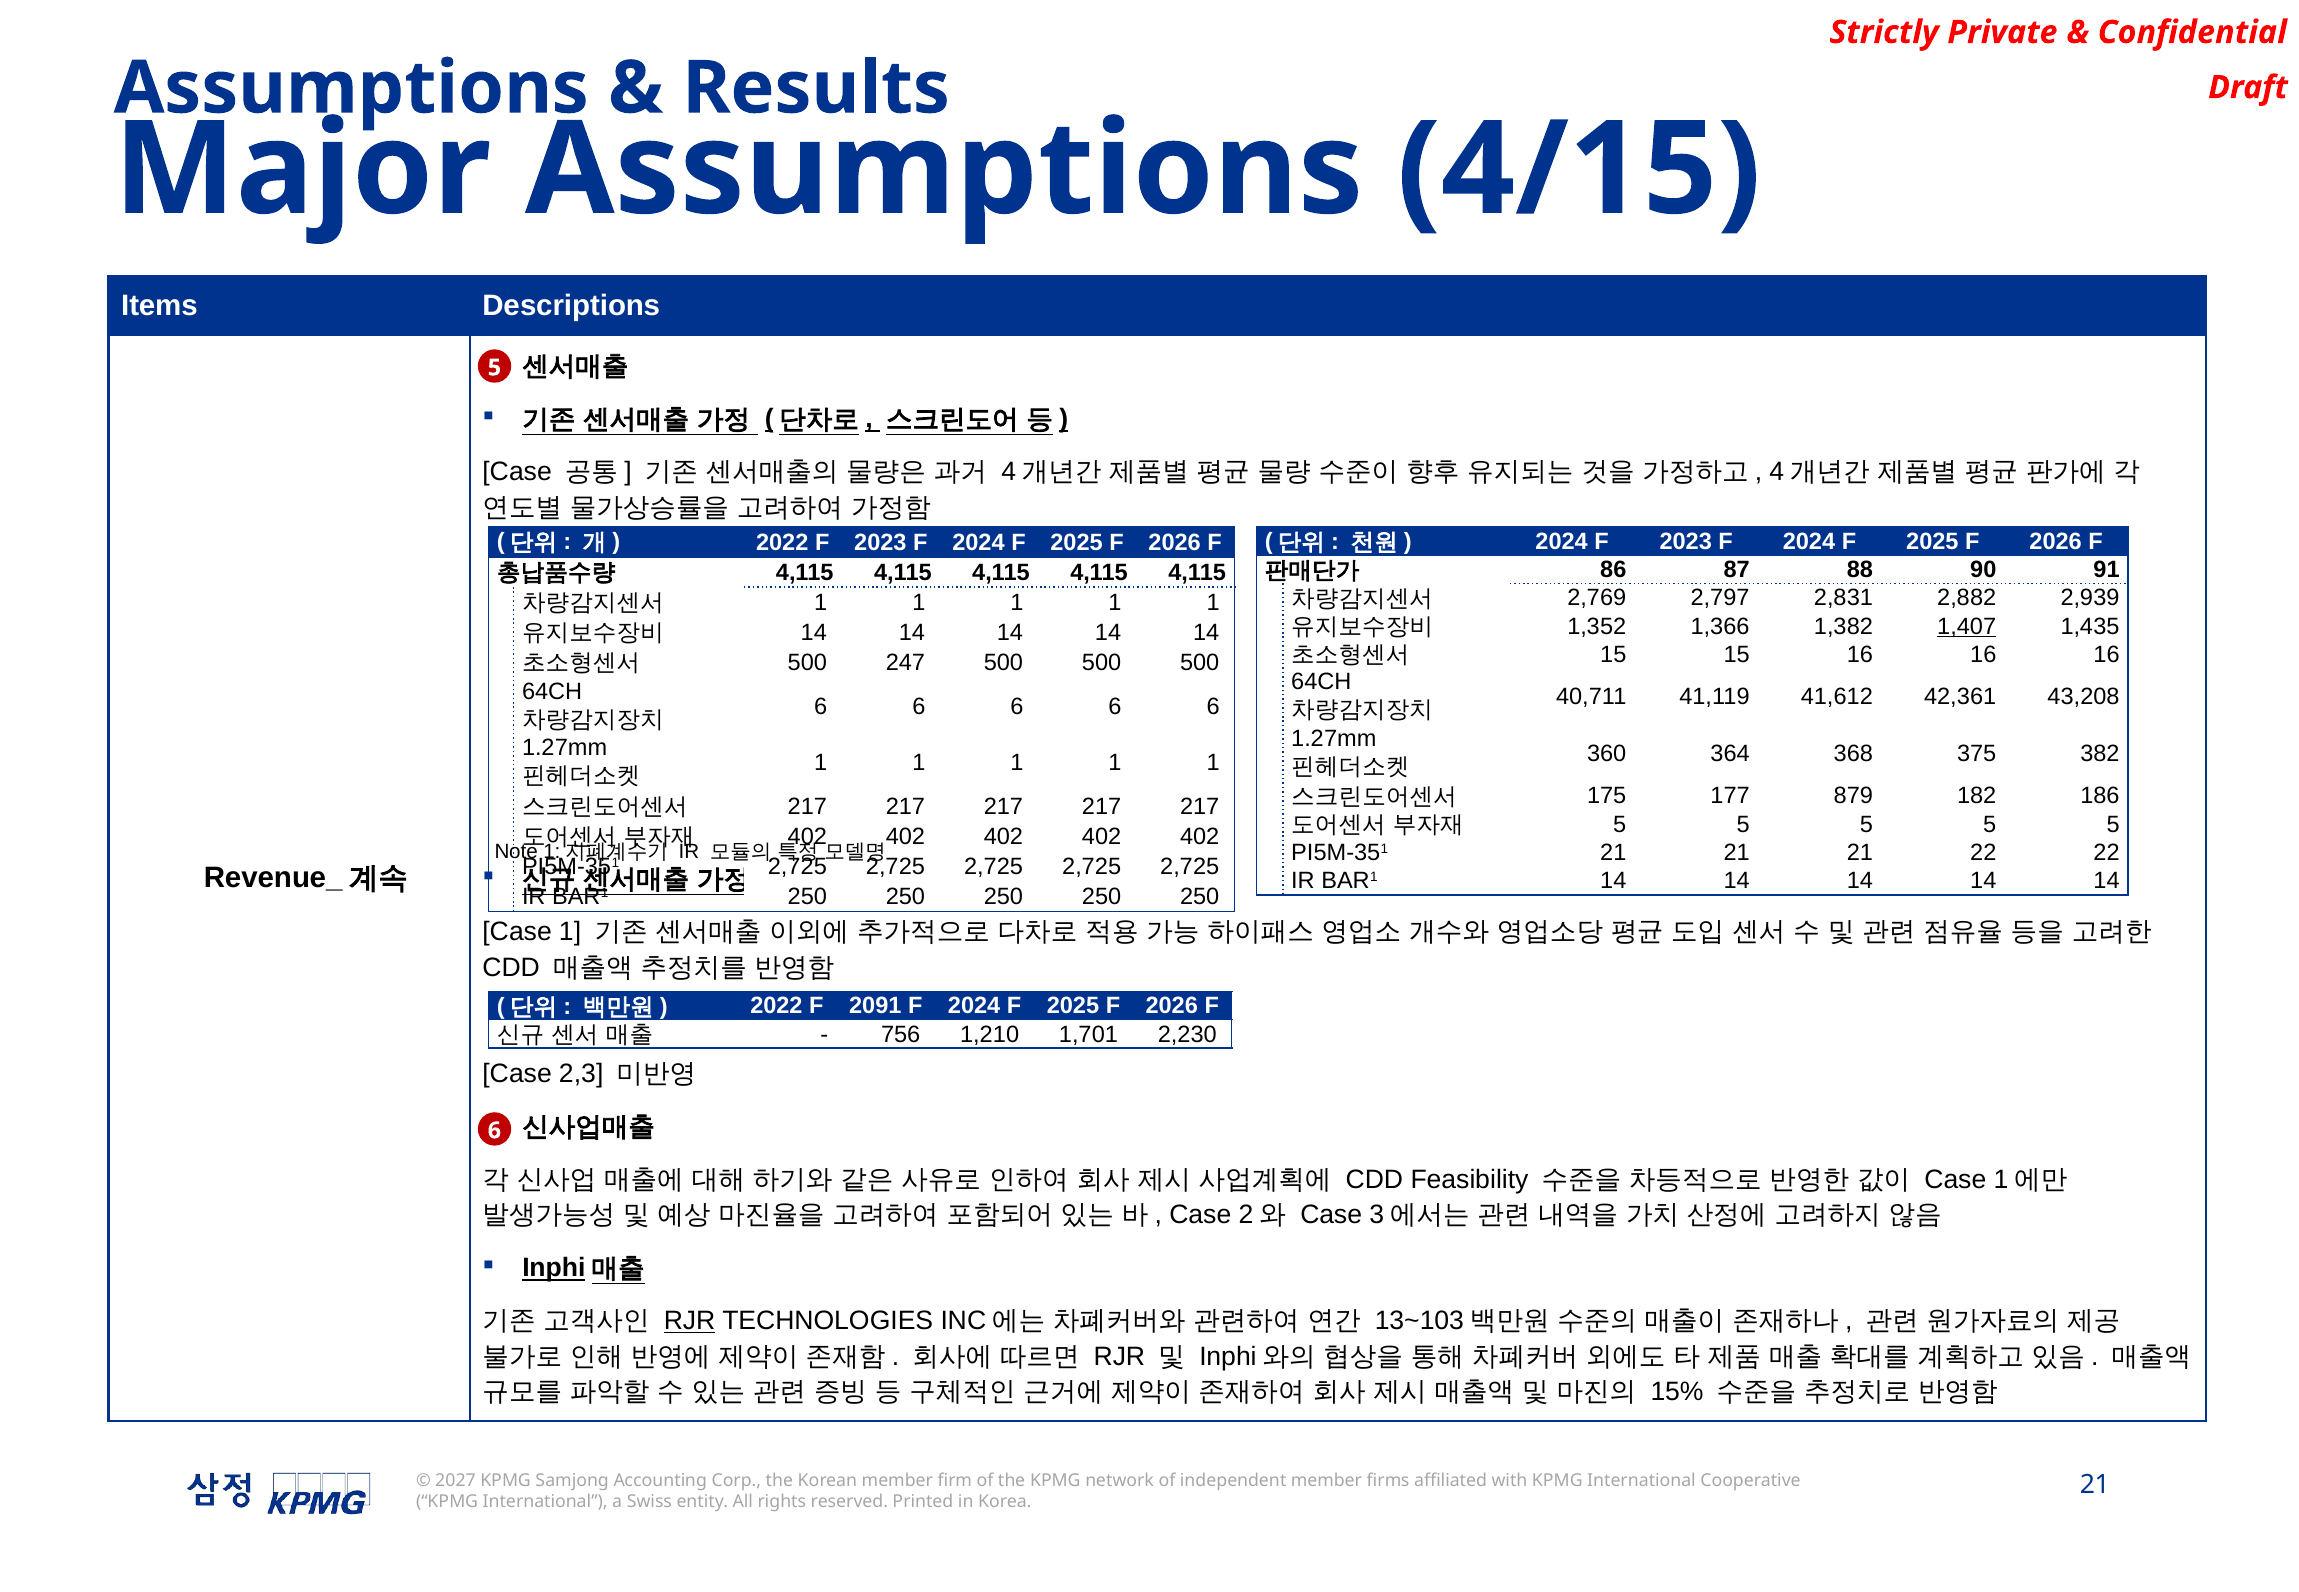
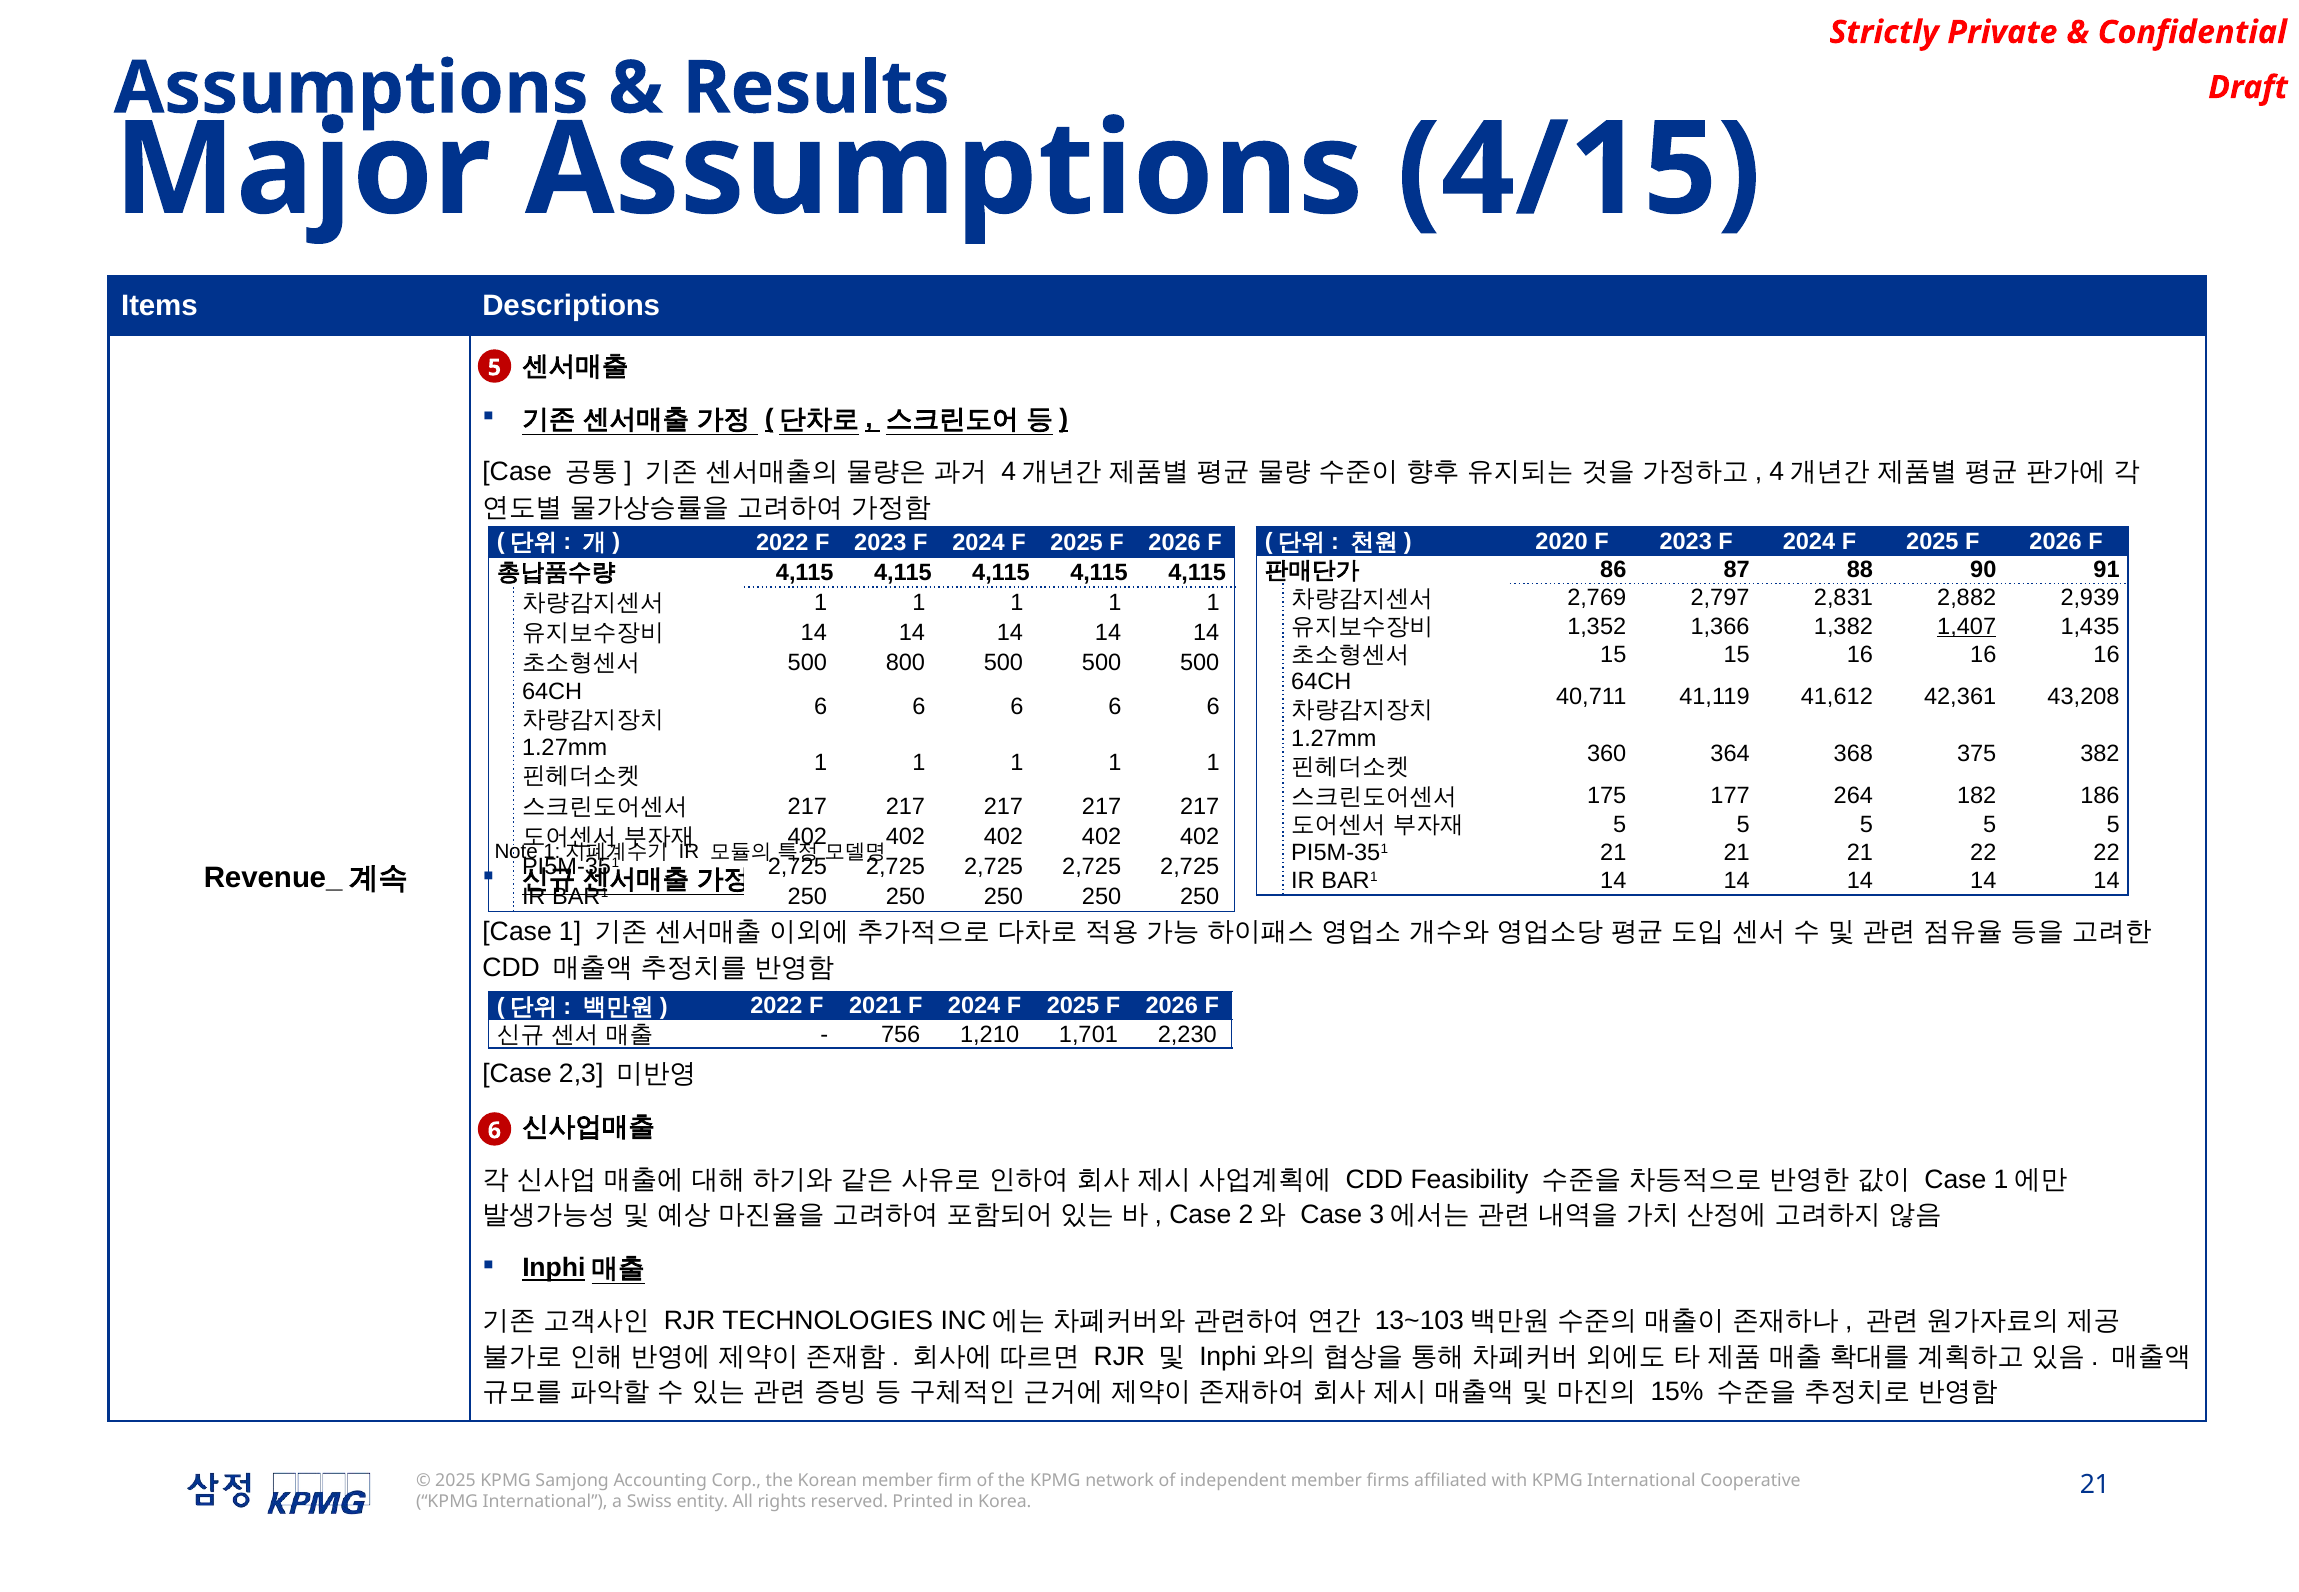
2024: 2024 -> 2020 (1562, 541)
247: 247 -> 800 (905, 663)
879: 879 -> 264 (1853, 796)
2091: 2091 -> 2021 (875, 1006)
RJR underline: present -> none (690, 1321)
2027: 2027 -> 2025 (456, 1480)
